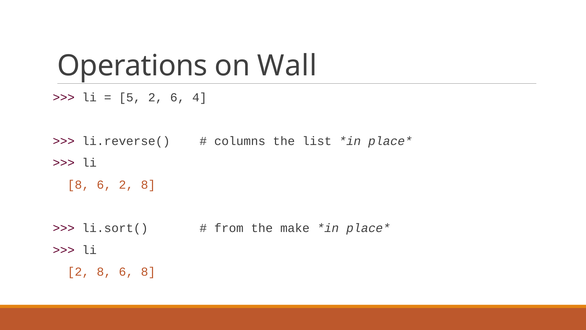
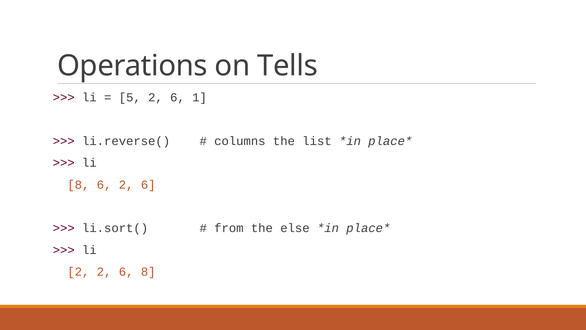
Wall: Wall -> Tells (287, 66)
4: 4 -> 1 (200, 97)
6 2 8: 8 -> 6 (148, 184)
make: make -> else (295, 228)
8: 8 -> 2 (104, 271)
